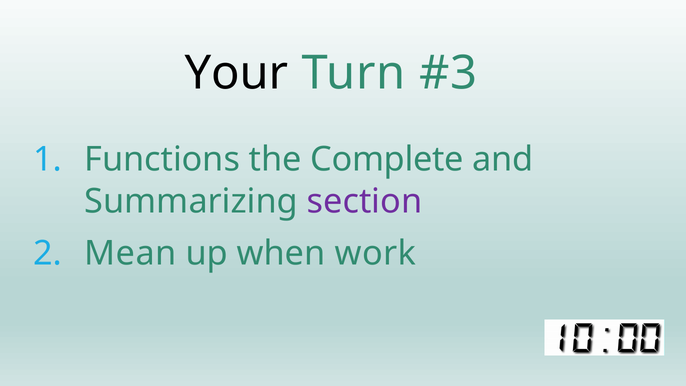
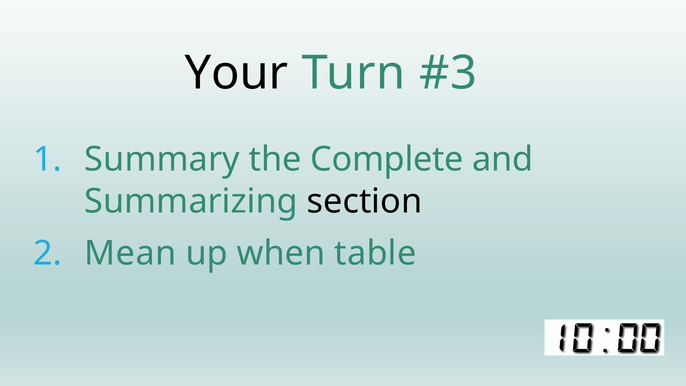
Functions: Functions -> Summary (162, 159)
section colour: purple -> black (365, 201)
work: work -> table (375, 254)
